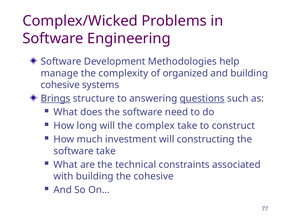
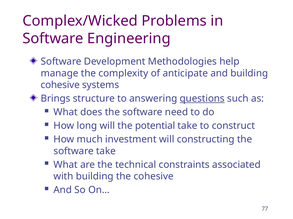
organized: organized -> anticipate (185, 73)
Brings underline: present -> none (56, 99)
complex: complex -> potential (155, 126)
